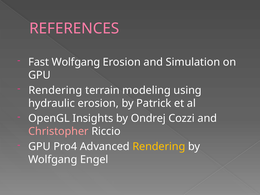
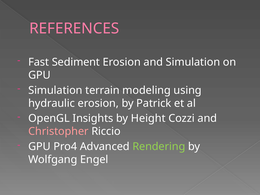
Fast Wolfgang: Wolfgang -> Sediment (76, 62)
Rendering: Rendering -> Simulation (55, 90)
Ondrej: Ondrej -> Height (148, 118)
Rendering colour: yellow -> light green (159, 147)
